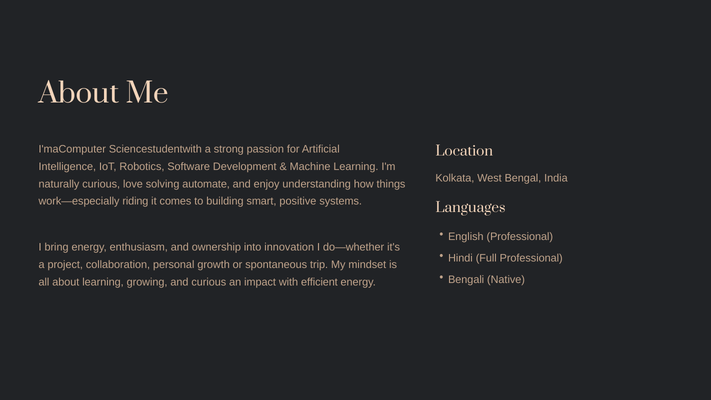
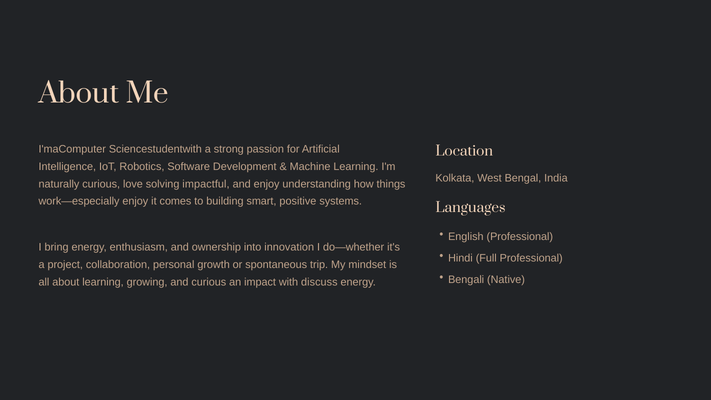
automate: automate -> impactful (206, 184)
work—especially riding: riding -> enjoy (135, 201)
efficient: efficient -> discuss (319, 282)
